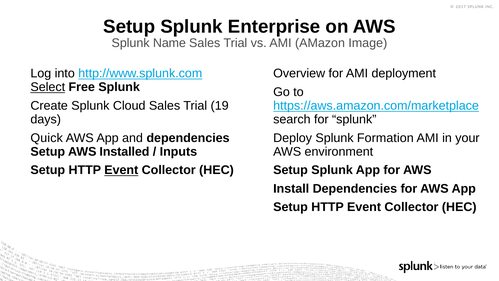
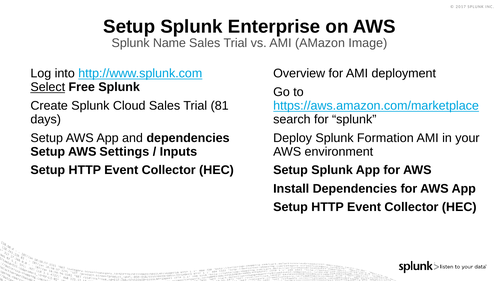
19: 19 -> 81 (220, 106)
Quick: Quick -> Setup (47, 138)
Installed: Installed -> Settings (124, 152)
Event underline: present -> none (121, 170)
